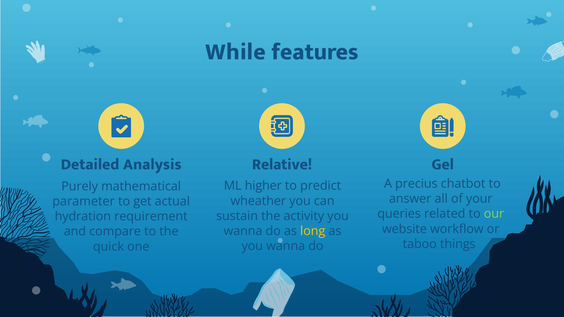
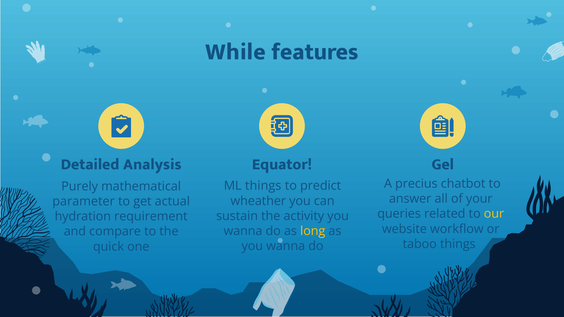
Relative: Relative -> Equator (282, 164)
ML higher: higher -> things (263, 186)
our colour: light green -> yellow (494, 214)
